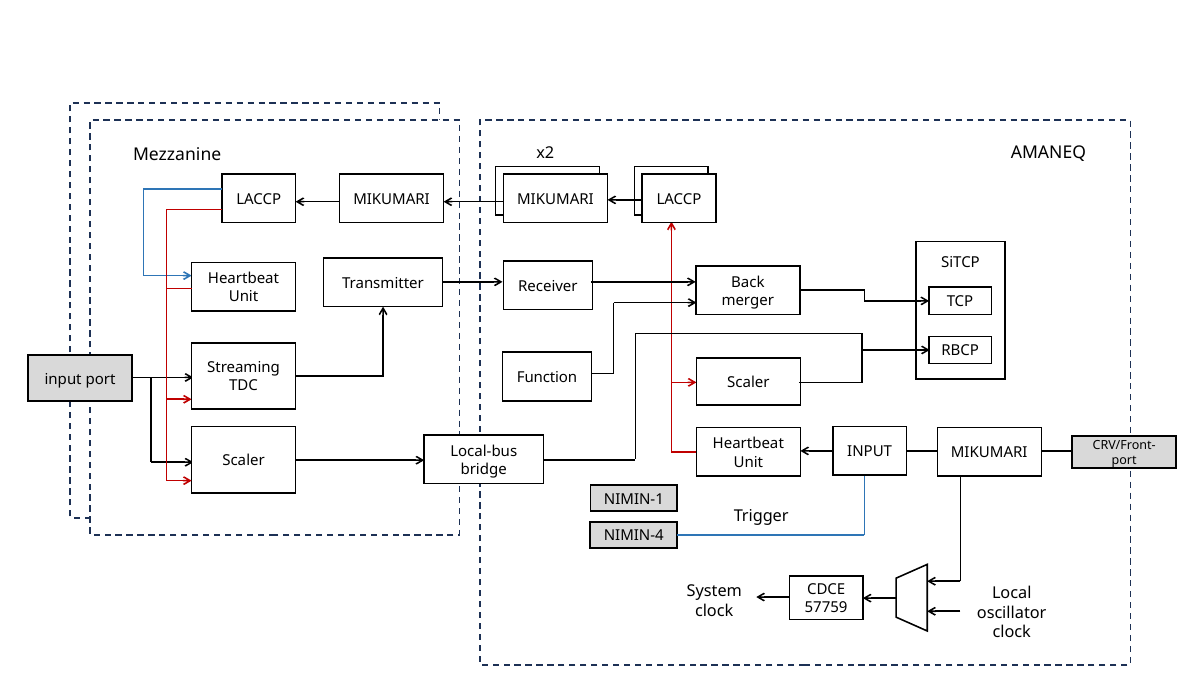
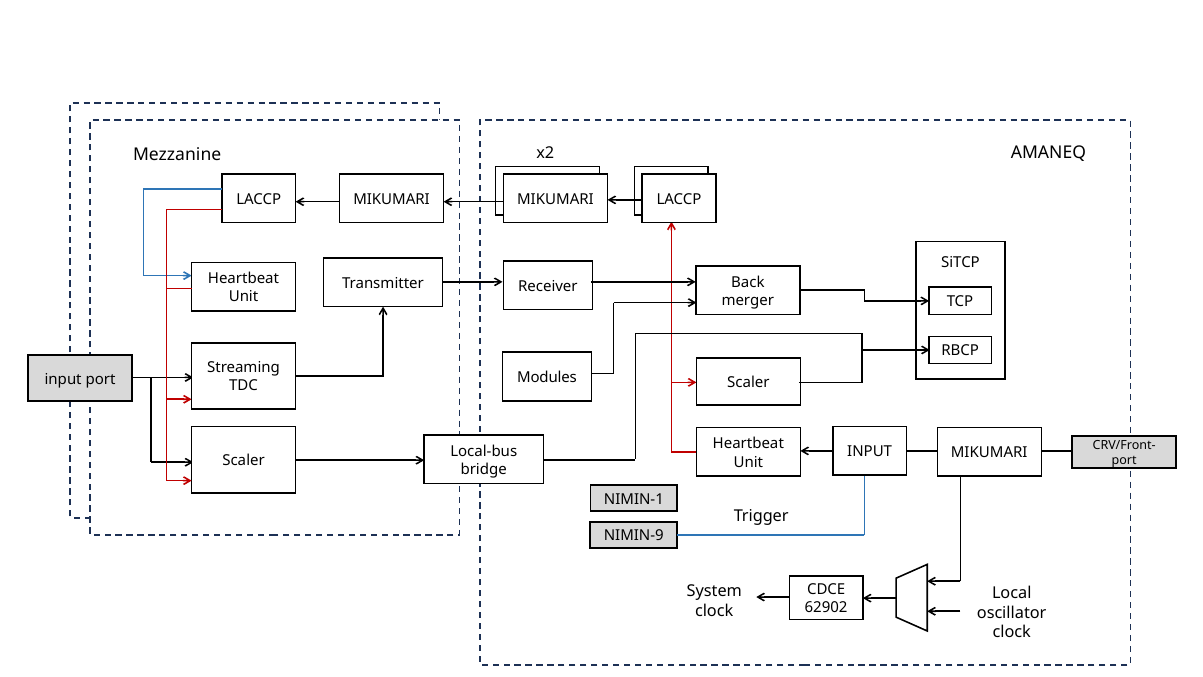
Function: Function -> Modules (547, 377)
NIMIN-4: NIMIN-4 -> NIMIN-9 (634, 536)
57759: 57759 -> 62902 (826, 607)
